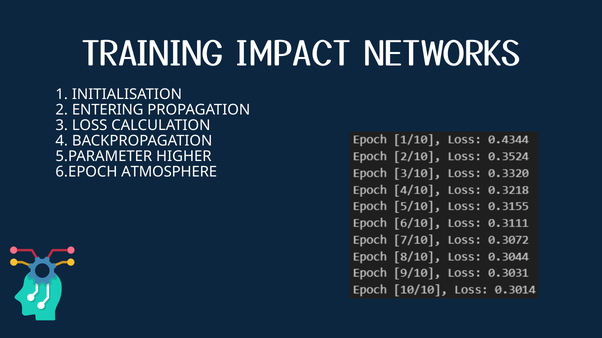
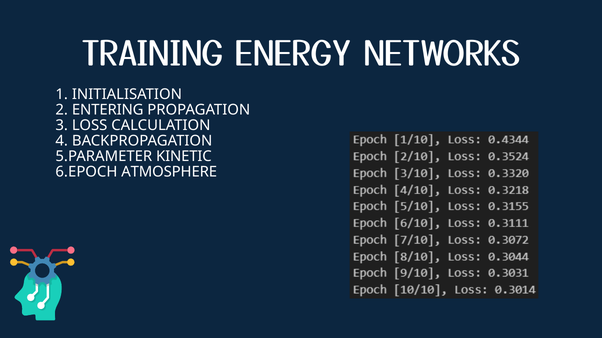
IMPACT: IMPACT -> ENERGY (294, 55)
HIGHER: HIGHER -> KINETIC (184, 157)
